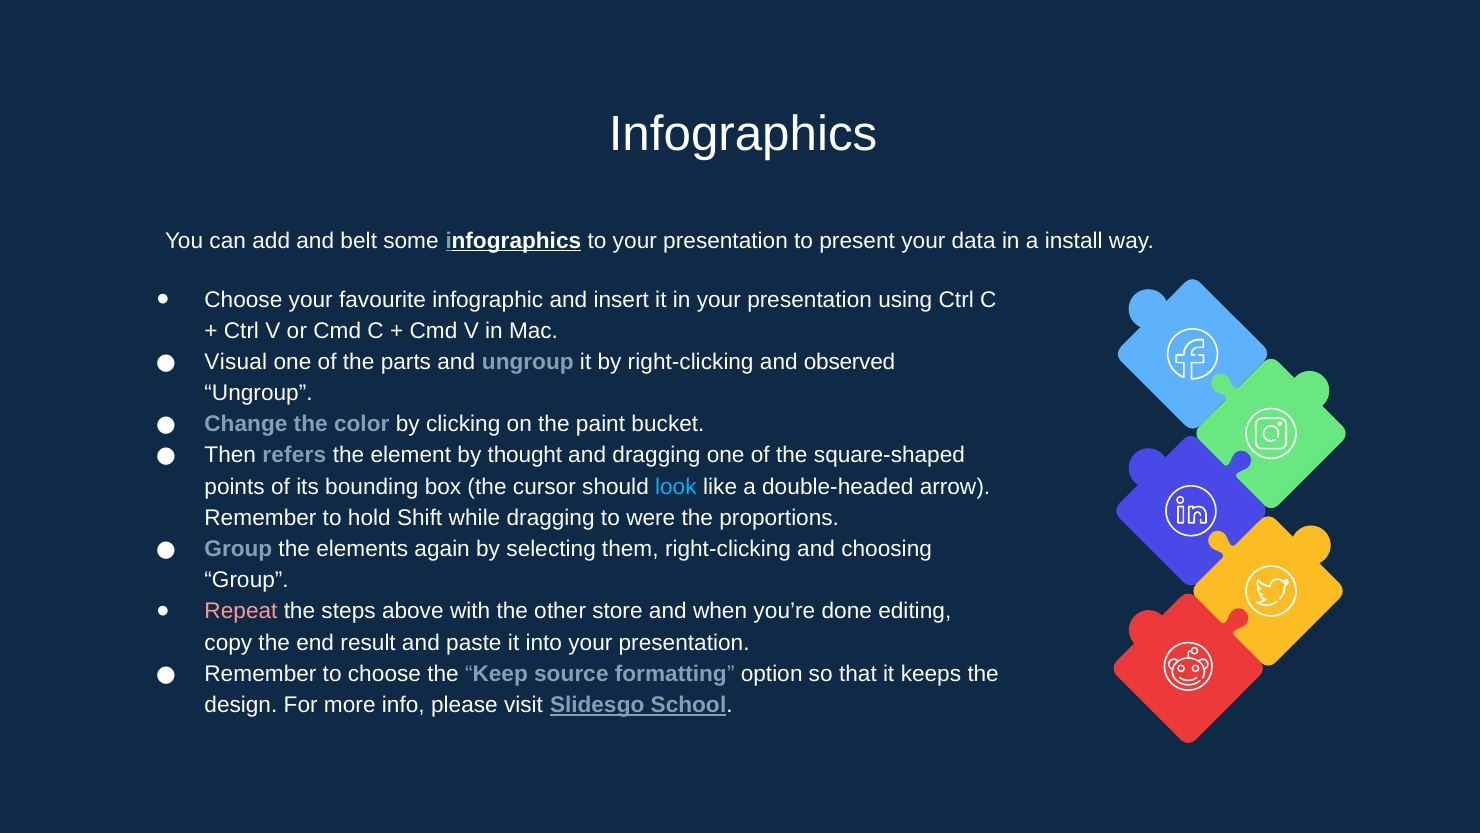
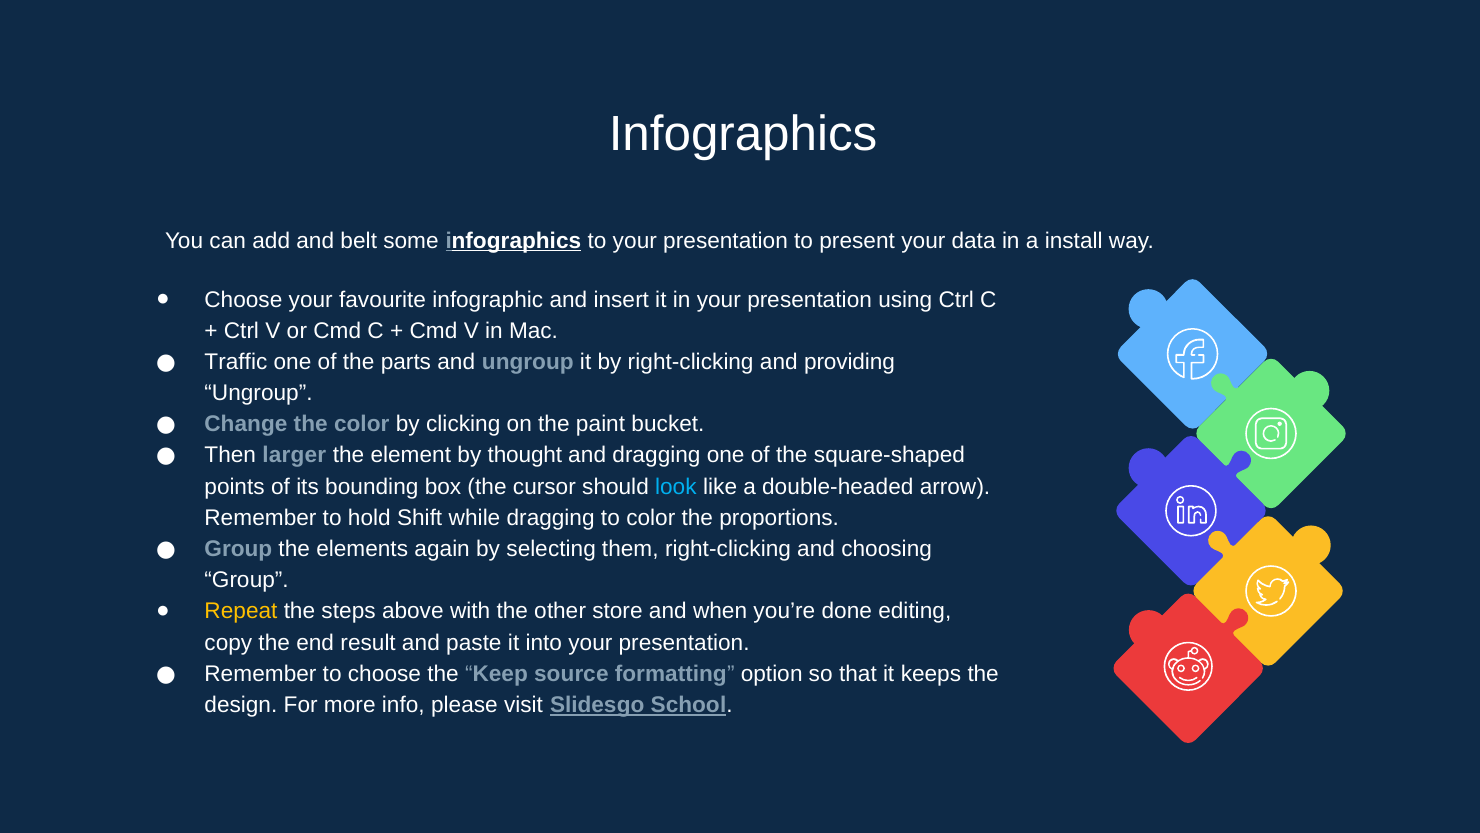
Visual: Visual -> Traffic (236, 362)
observed: observed -> providing (849, 362)
refers: refers -> larger (294, 455)
to were: were -> color (651, 518)
Repeat colour: pink -> yellow (241, 611)
